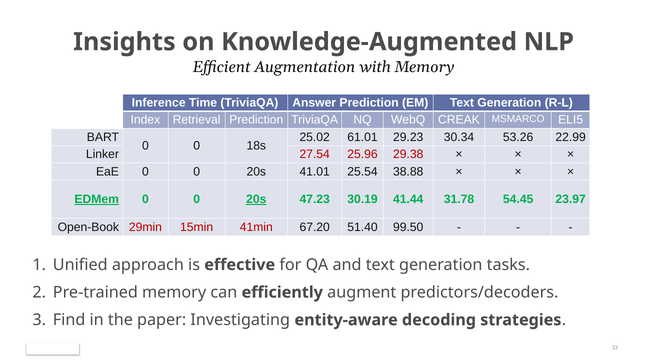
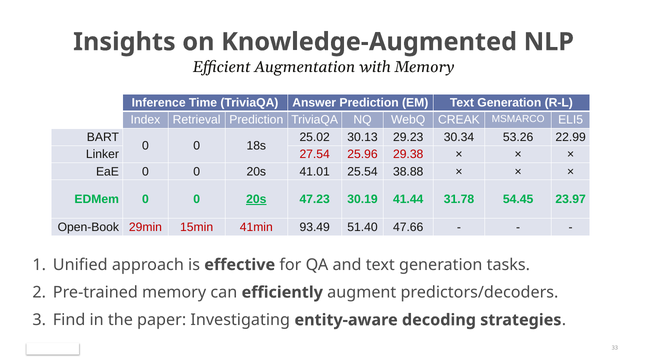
61.01: 61.01 -> 30.13 (362, 137)
EDMem underline: present -> none (97, 199)
67.20: 67.20 -> 93.49 (315, 227)
99.50: 99.50 -> 47.66 (408, 227)
